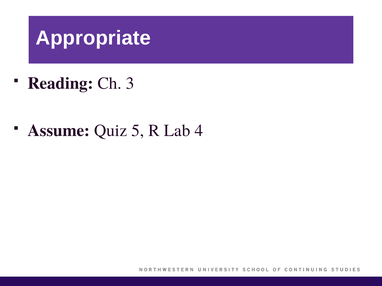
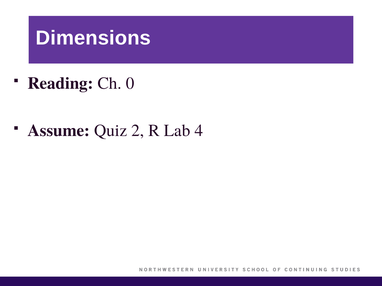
Appropriate: Appropriate -> Dimensions (93, 38)
3: 3 -> 0 (130, 83)
5: 5 -> 2 (138, 131)
